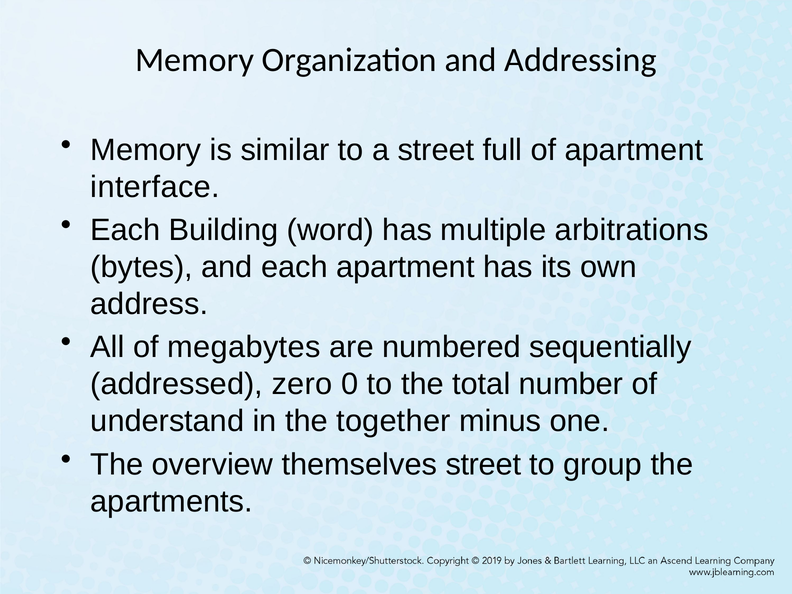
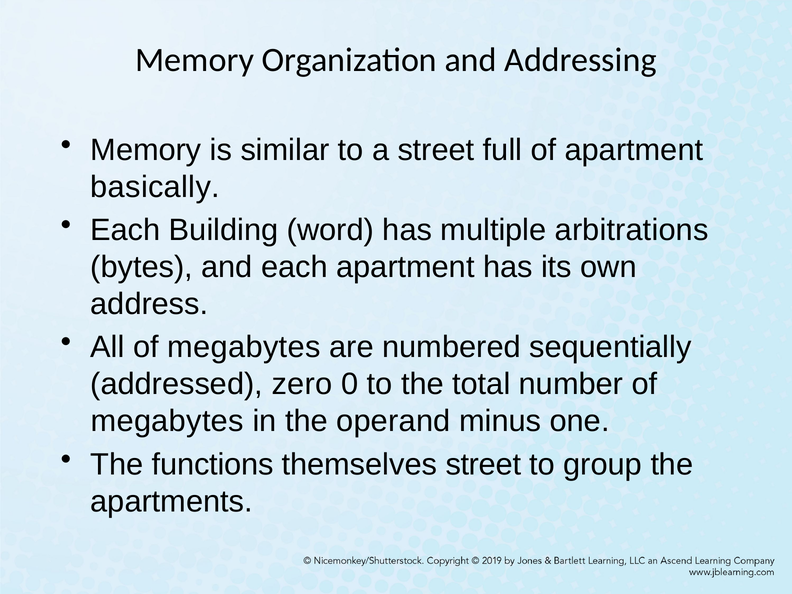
interface: interface -> basically (155, 187)
understand: understand -> megabytes (167, 421)
together: together -> operand (393, 421)
overview: overview -> functions (213, 464)
